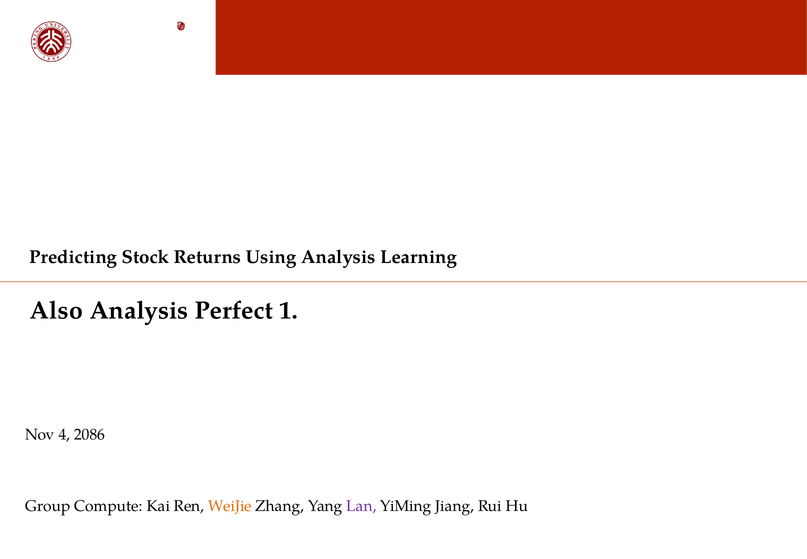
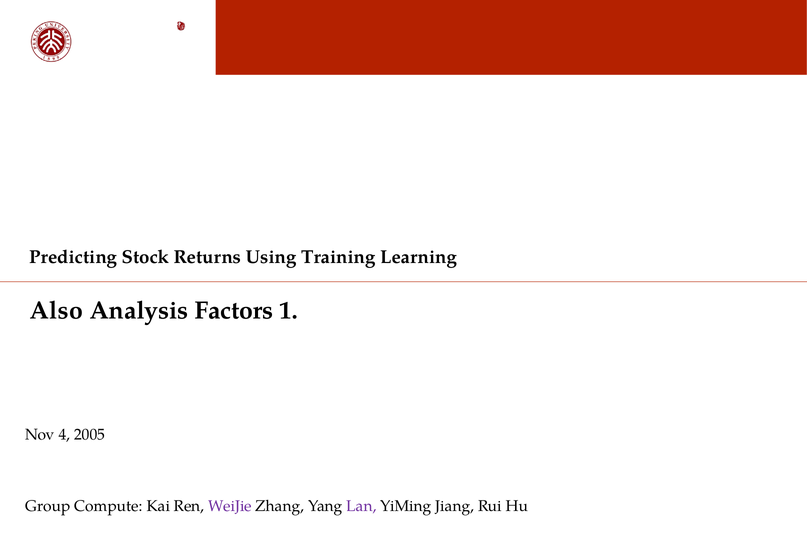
Using Analysis: Analysis -> Training (338, 257)
Perfect: Perfect -> Factors (234, 311)
2086: 2086 -> 2005 (90, 435)
WeiJie colour: orange -> purple (230, 506)
